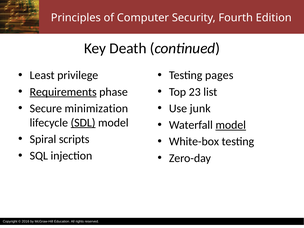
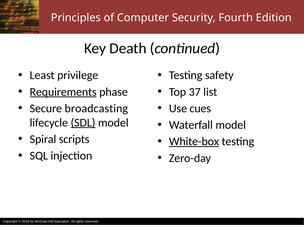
pages: pages -> safety (219, 75)
23: 23 -> 37 (195, 92)
minimization: minimization -> broadcasting (96, 108)
junk: junk -> cues (200, 108)
model underline: present -> none (231, 125)
White-box underline: none -> present (194, 142)
